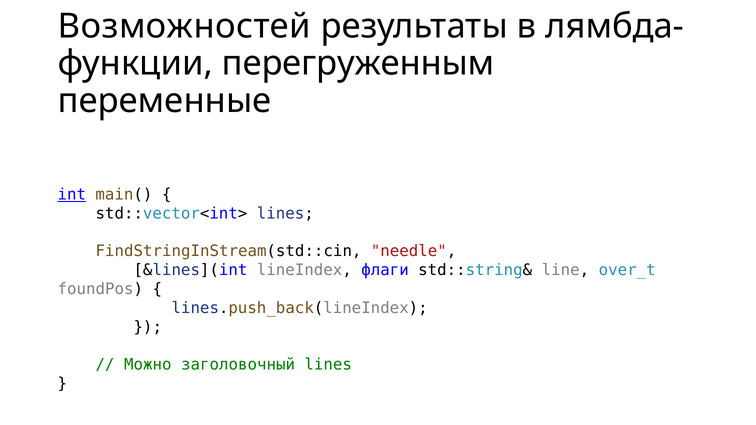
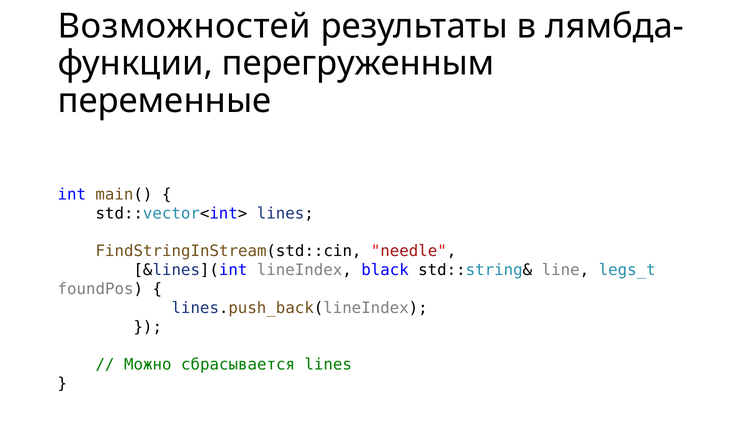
int underline: present -> none (72, 195)
флаги: флаги -> black (385, 270)
over_t: over_t -> legs_t (627, 270)
заголовочный: заголовочный -> сбрасывается (238, 365)
